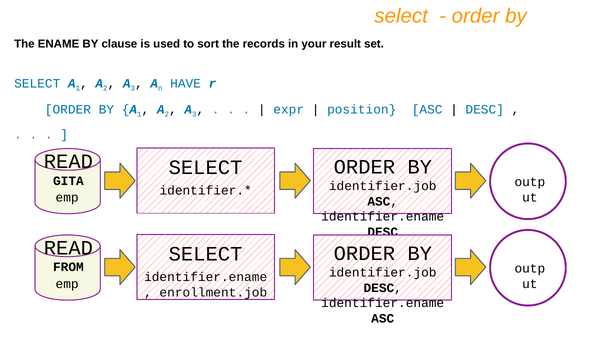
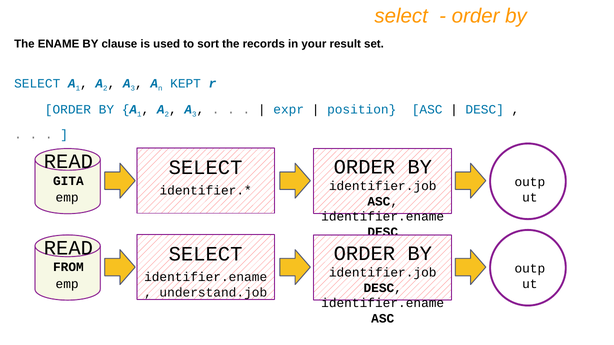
HAVE: HAVE -> KEPT (186, 83)
enrollment.job: enrollment.job -> understand.job (213, 293)
